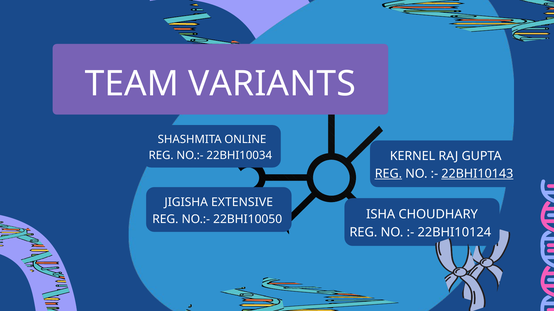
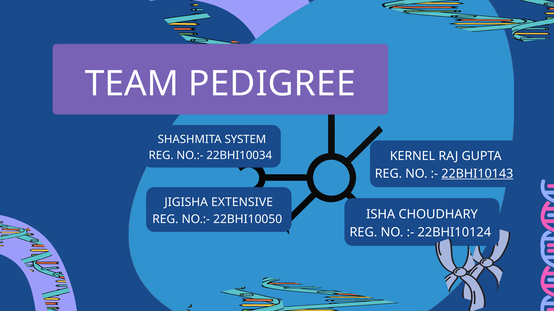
VARIANTS: VARIANTS -> PEDIGREE (272, 84)
ONLINE: ONLINE -> SYSTEM (245, 140)
REG underline: present -> none (388, 174)
